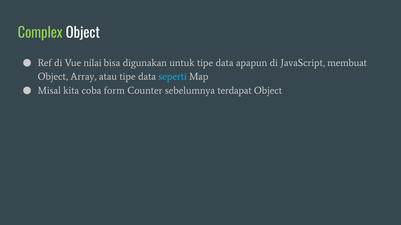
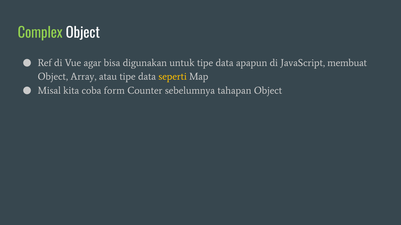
nilai: nilai -> agar (92, 63)
seperti colour: light blue -> yellow (173, 77)
terdapat: terdapat -> tahapan (234, 91)
